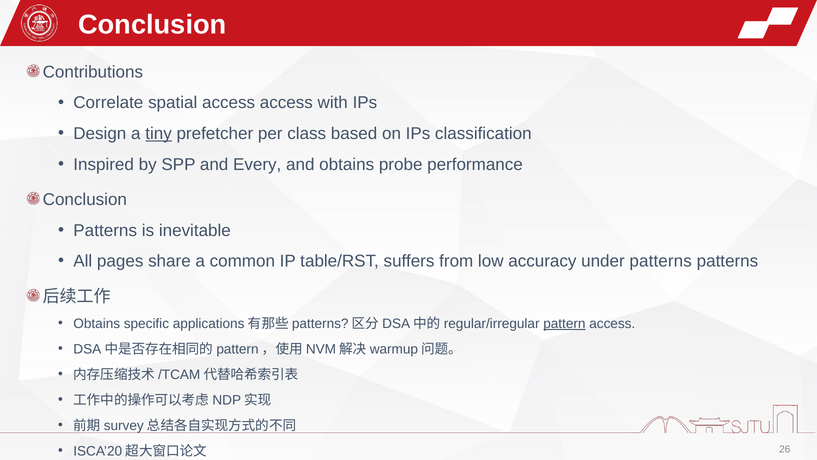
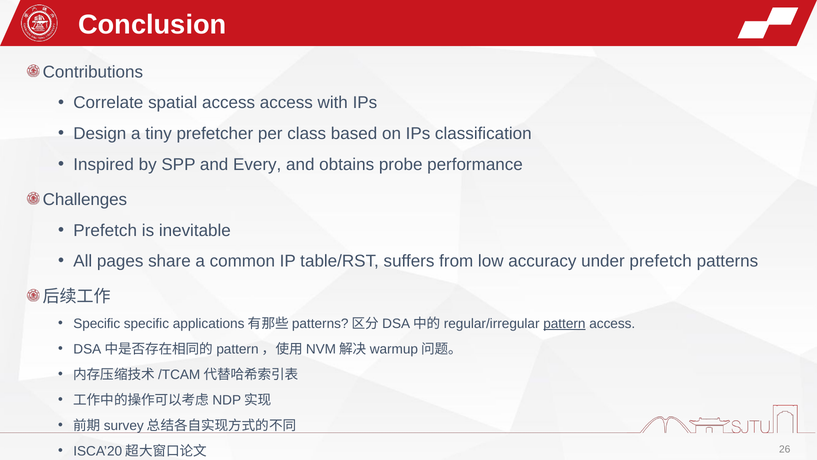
tiny underline: present -> none (159, 134)
Conclusion: Conclusion -> Challenges (85, 199)
Patterns: Patterns -> Prefetch (105, 230)
under patterns: patterns -> prefetch (661, 261)
Obtains: Obtains -> Specific (97, 323)
